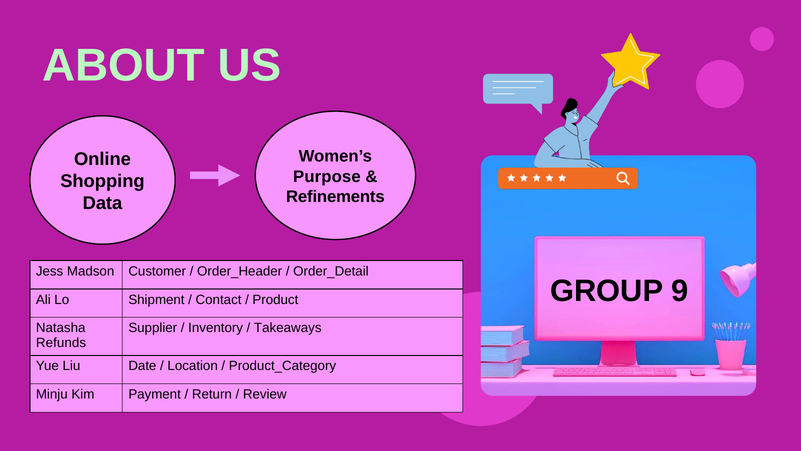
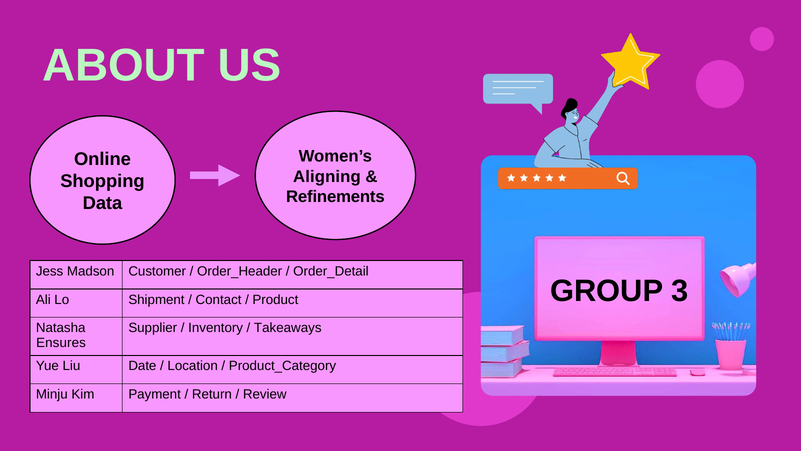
Purpose: Purpose -> Aligning (327, 176)
9: 9 -> 3 (680, 291)
Refunds: Refunds -> Ensures (61, 343)
